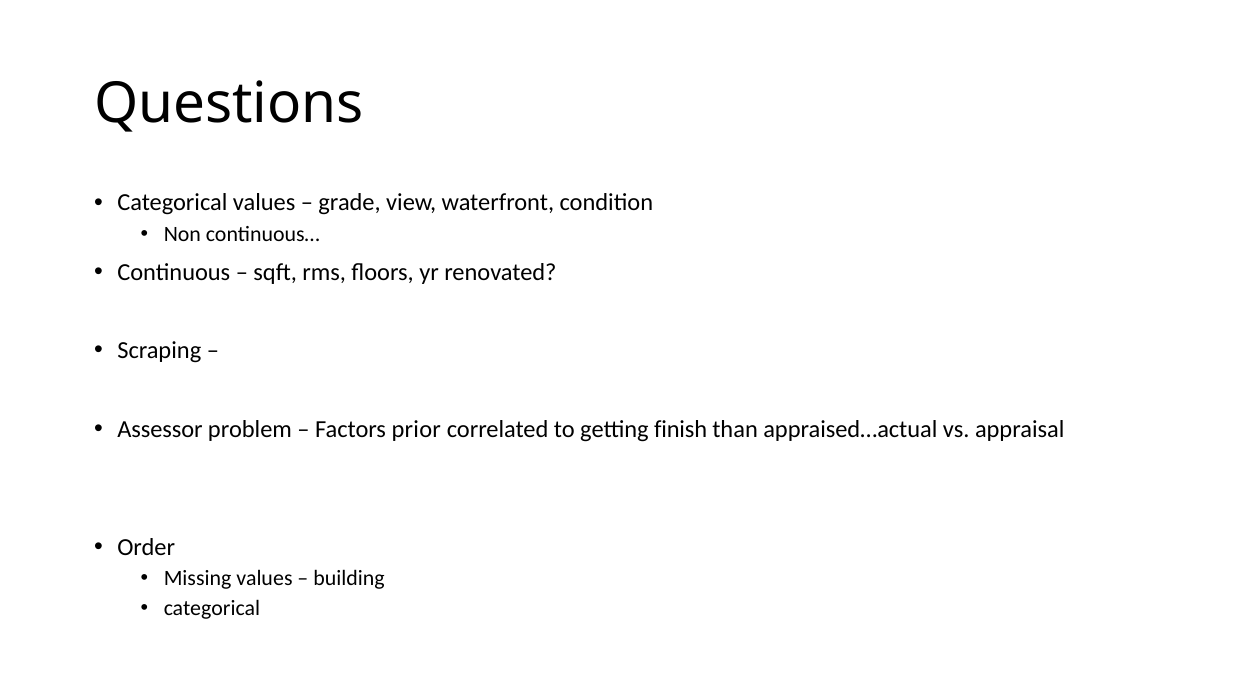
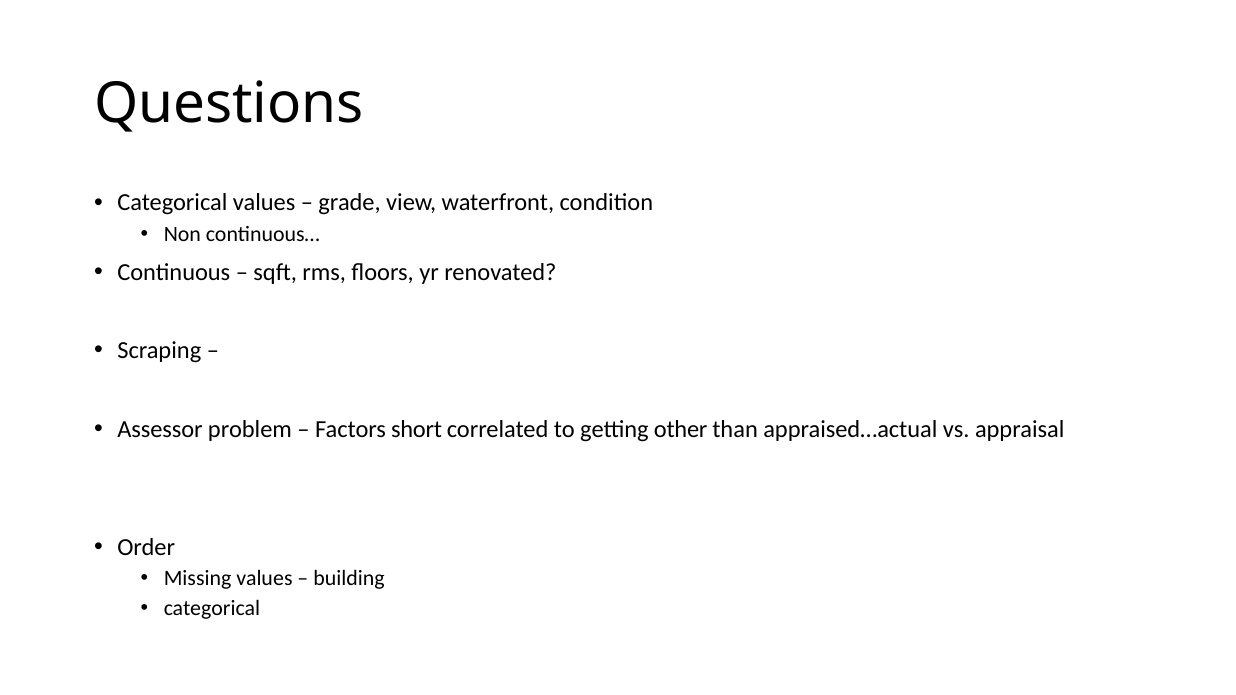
prior: prior -> short (417, 429)
finish: finish -> other (681, 429)
